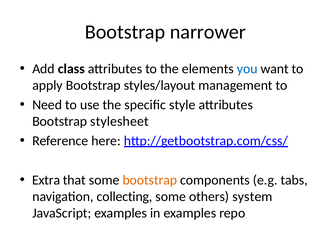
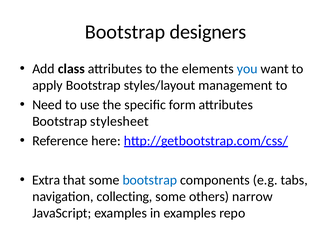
narrower: narrower -> designers (208, 32)
style: style -> form (182, 105)
bootstrap colour: orange -> blue (150, 180)
system: system -> narrow (252, 197)
